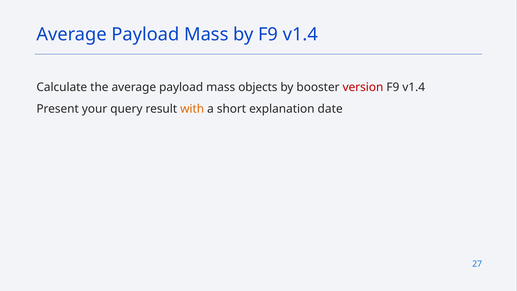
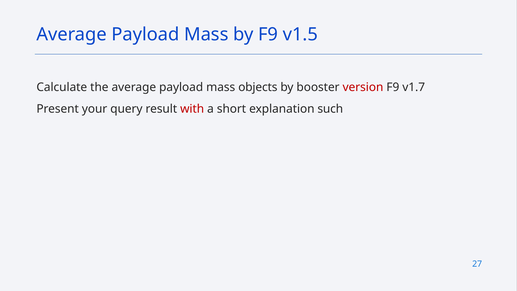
by F9 v1.4: v1.4 -> v1.5 (300, 35)
v1.4: v1.4 -> v1.7 (414, 87)
with colour: orange -> red (192, 109)
date: date -> such (330, 109)
